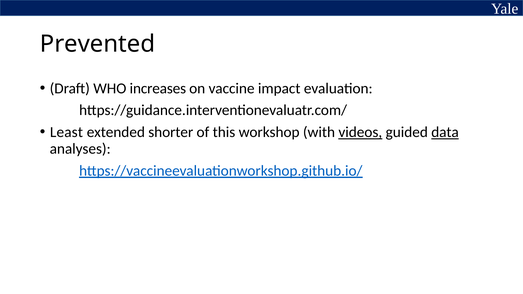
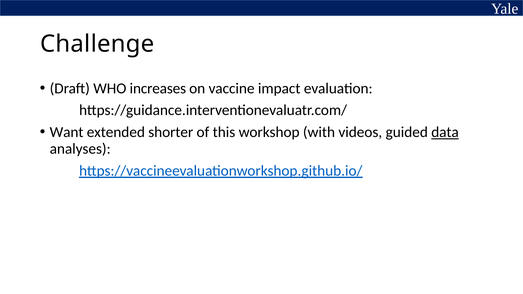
Prevented: Prevented -> Challenge (97, 44)
Least: Least -> Want (67, 132)
videos underline: present -> none (360, 132)
